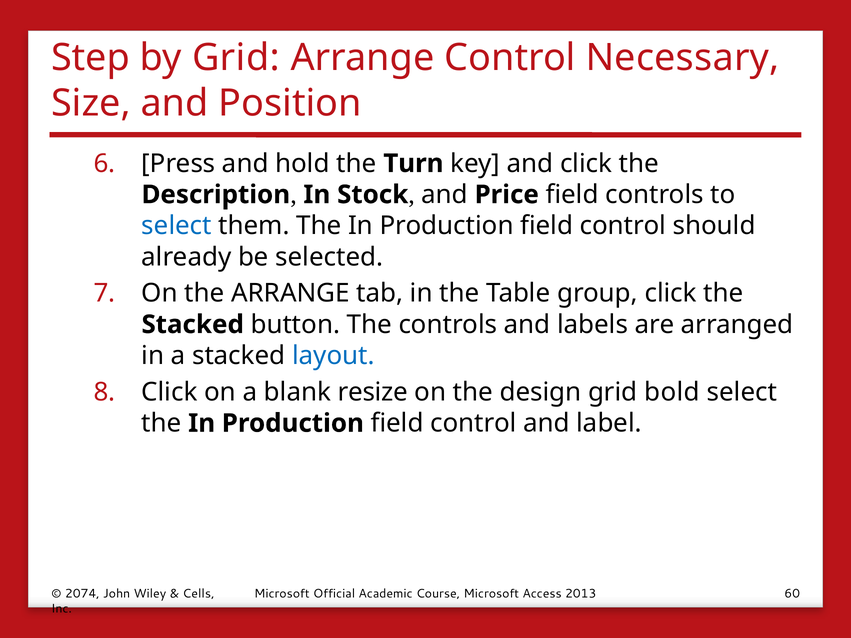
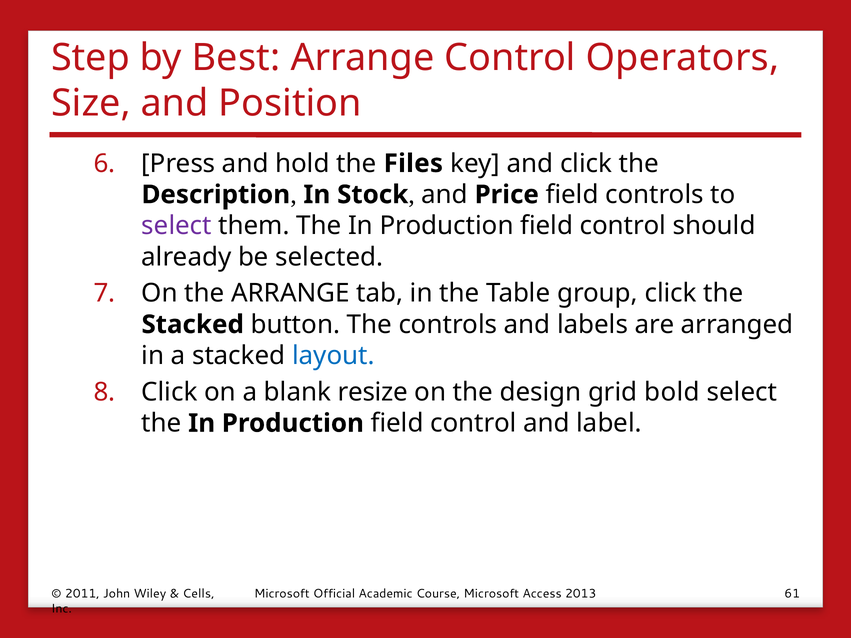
by Grid: Grid -> Best (236, 58)
Necessary: Necessary -> Operators (682, 58)
Turn: Turn -> Files (413, 163)
select colour: blue -> purple (177, 226)
2074: 2074 -> 2011 (82, 594)
60: 60 -> 61 (792, 594)
